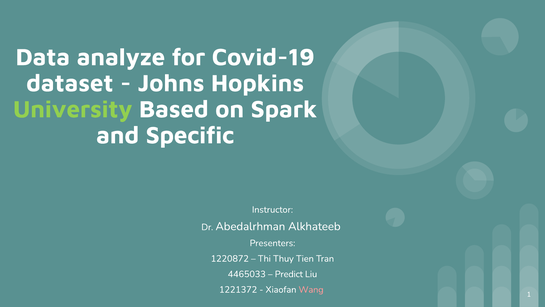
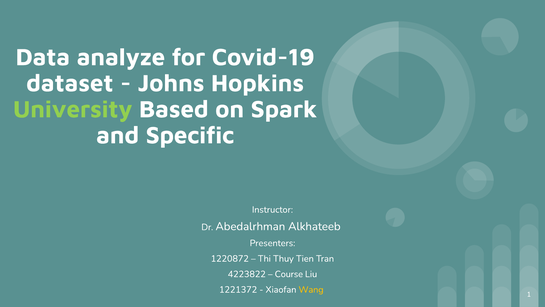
4465033: 4465033 -> 4223822 (247, 274)
Predict: Predict -> Course (289, 274)
Wang colour: pink -> yellow (311, 289)
